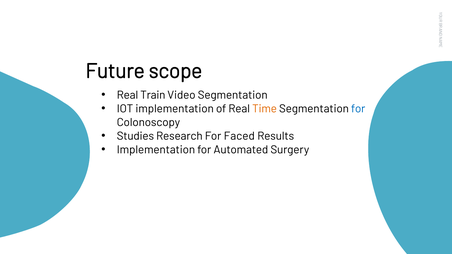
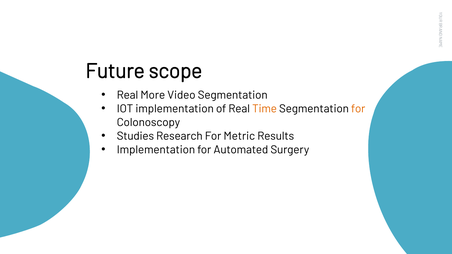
Train: Train -> More (153, 95)
for colour: blue -> orange (358, 109)
Faced: Faced -> Metric (239, 136)
